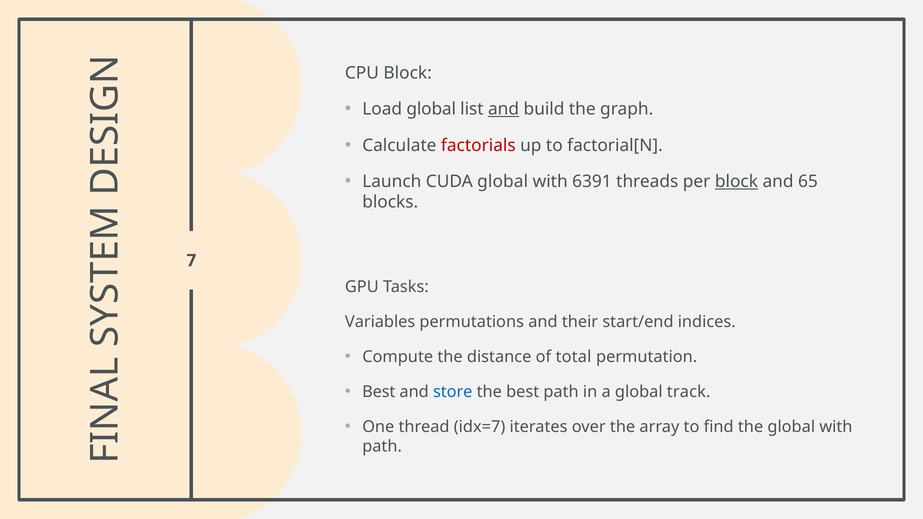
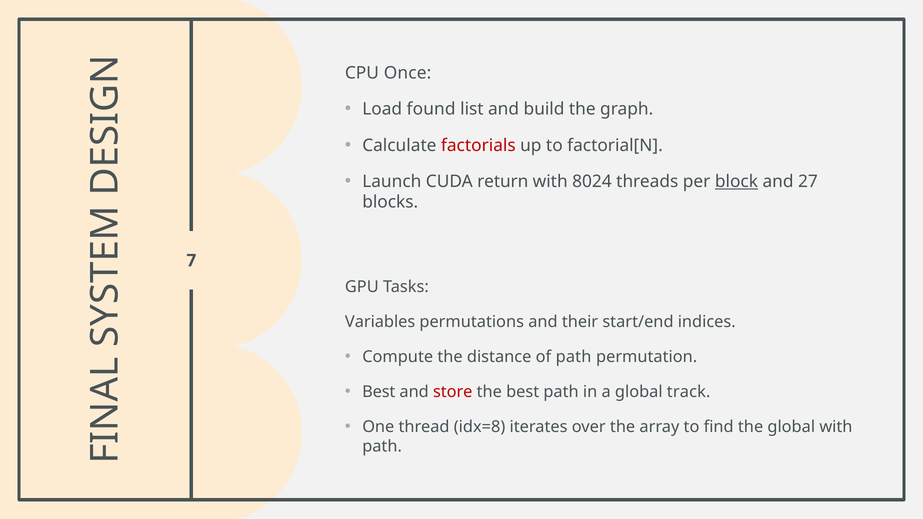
CPU Block: Block -> Once (408, 73)
Load global: global -> found (431, 109)
and underline: present -> none (504, 109)
CUDA global: global -> return (503, 182)
6391: 6391 -> 8024 (592, 182)
65: 65 -> 27 (808, 182)
of total: total -> path (574, 357)
store colour: blue -> red (453, 392)
idx=7: idx=7 -> idx=8 (480, 427)
